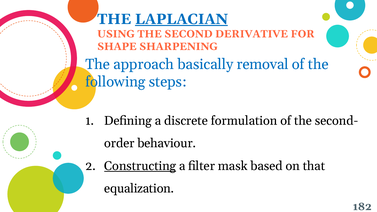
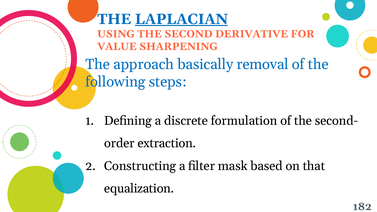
SHAPE: SHAPE -> VALUE (117, 47)
behaviour: behaviour -> extraction (167, 143)
Constructing underline: present -> none (140, 166)
